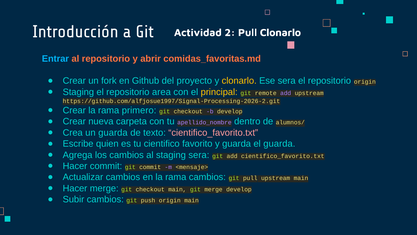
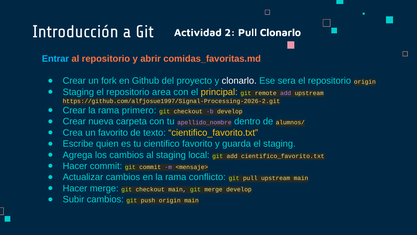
clonarlo colour: yellow -> white (239, 81)
un guarda: guarda -> favorito (113, 132)
cientifico_favorito.txt colour: pink -> yellow (213, 132)
el guarda: guarda -> staging (279, 144)
staging sera: sera -> local (199, 155)
rama cambios: cambios -> conflicto (207, 177)
